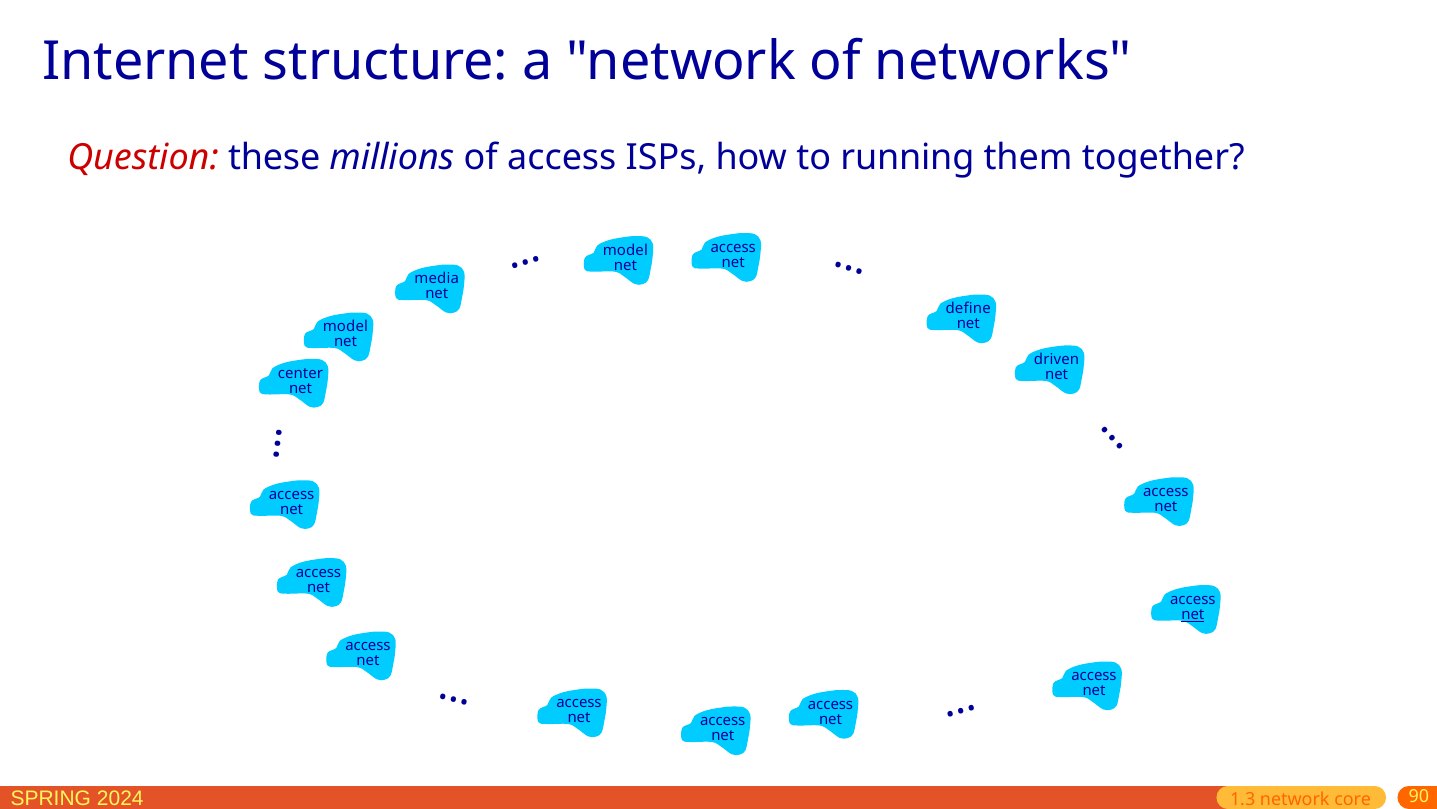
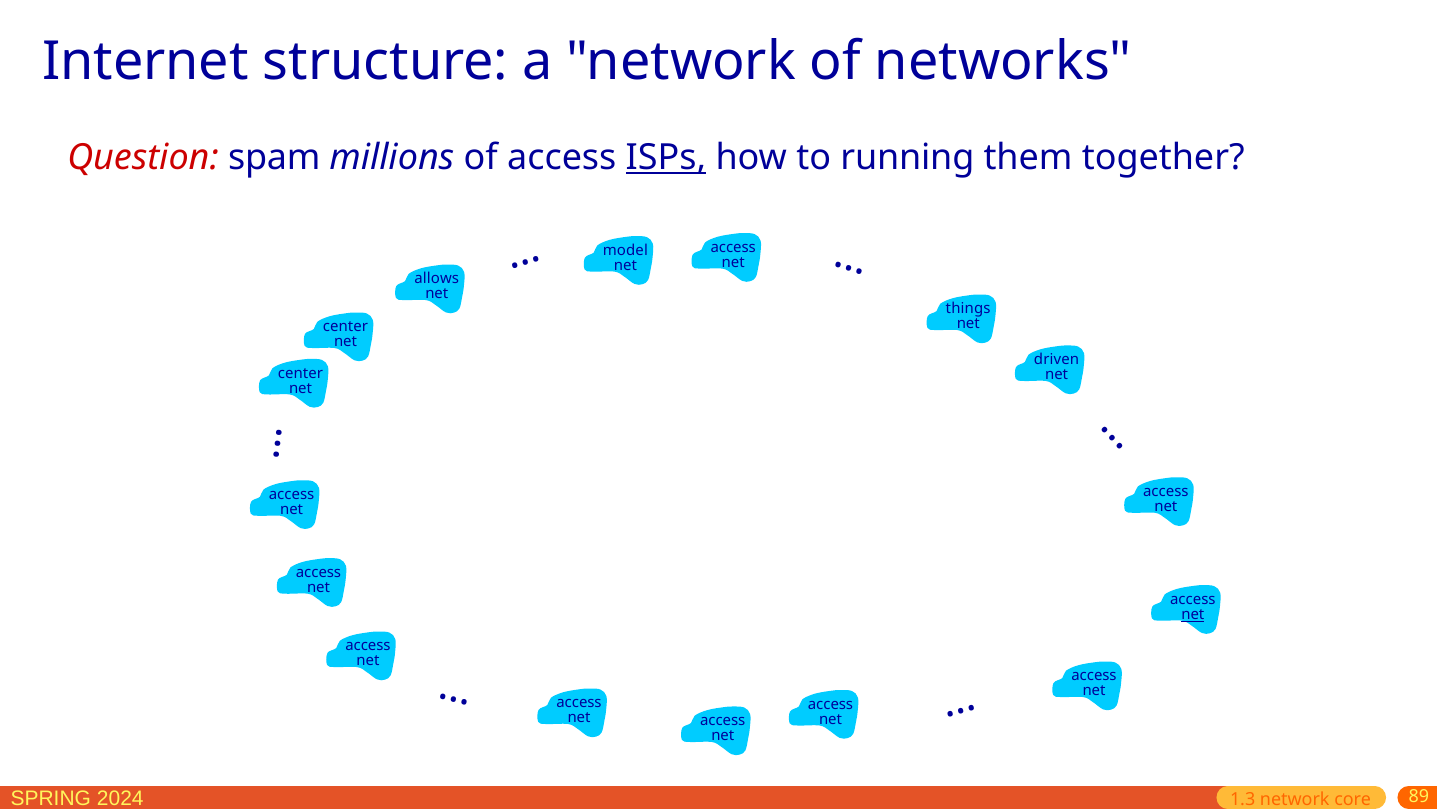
these: these -> spam (274, 158)
ISPs underline: none -> present (666, 158)
media: media -> allows (437, 279)
define: define -> things (968, 309)
model: model -> center (345, 327)
90: 90 -> 89 (1419, 795)
